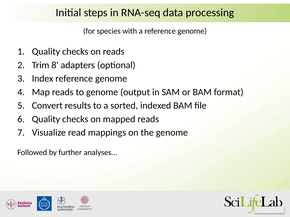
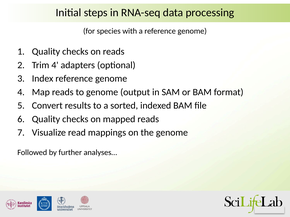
Trim 8: 8 -> 4 (55, 65)
